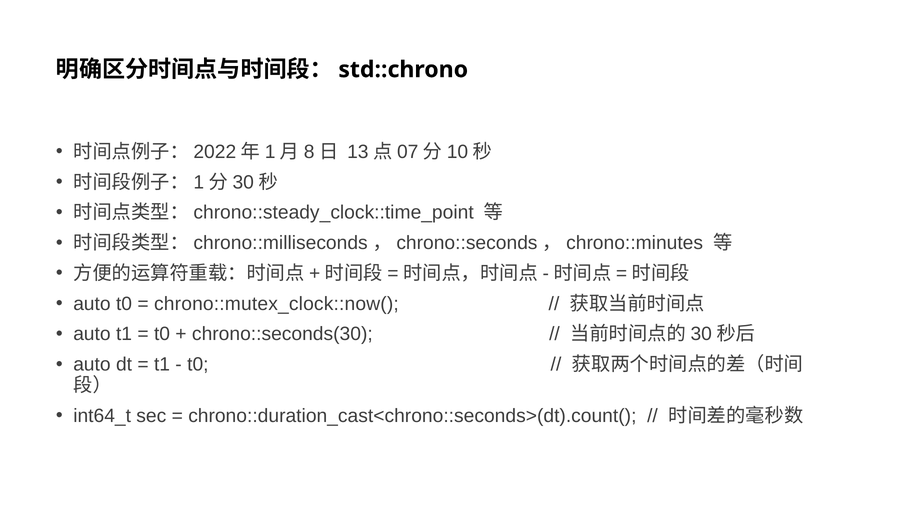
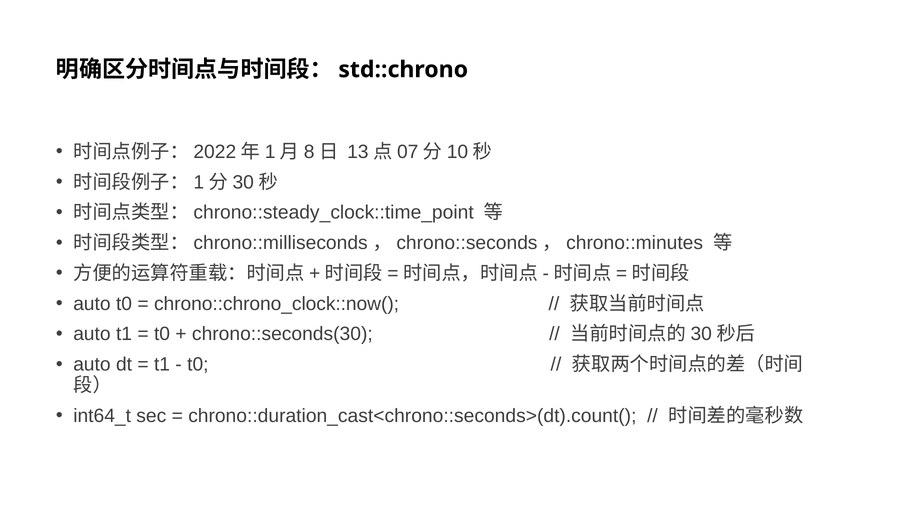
chrono::mutex_clock::now(: chrono::mutex_clock::now( -> chrono::chrono_clock::now( (277, 304)
